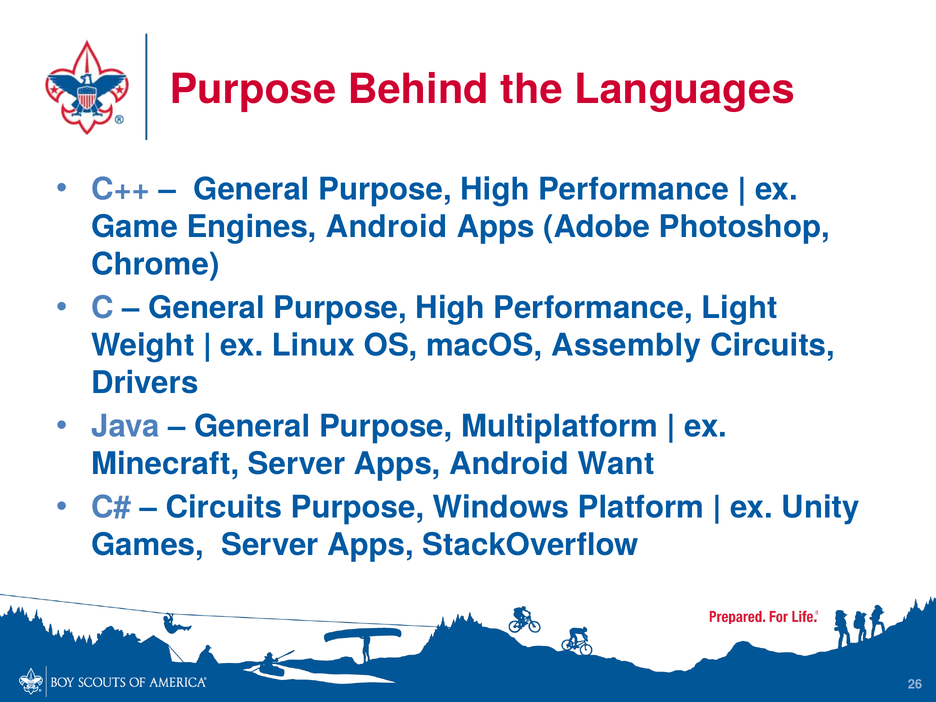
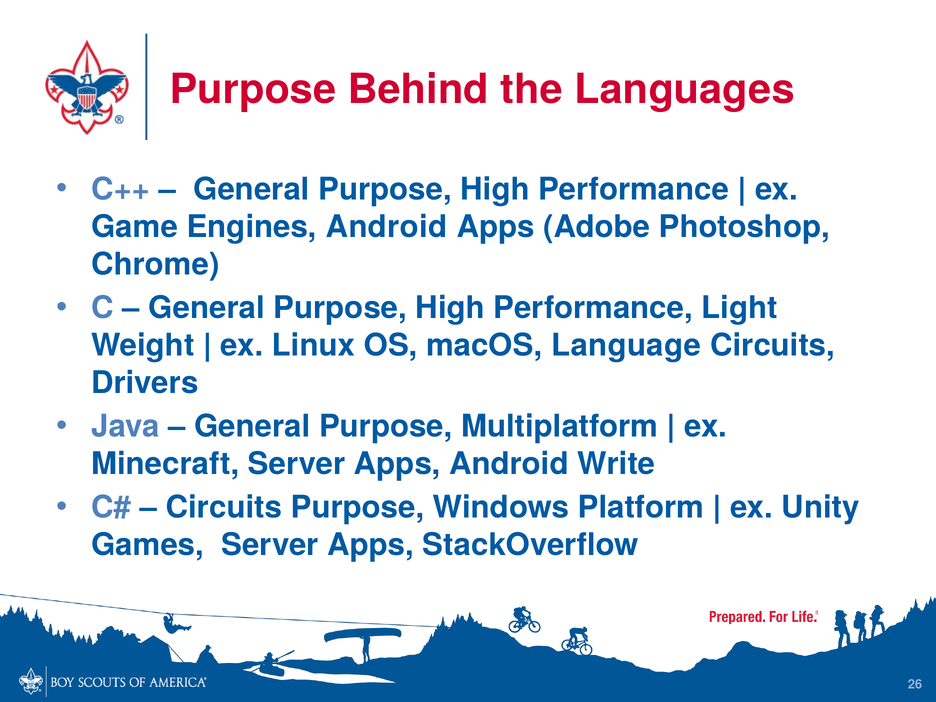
Assembly: Assembly -> Language (626, 345)
Want: Want -> Write (616, 464)
